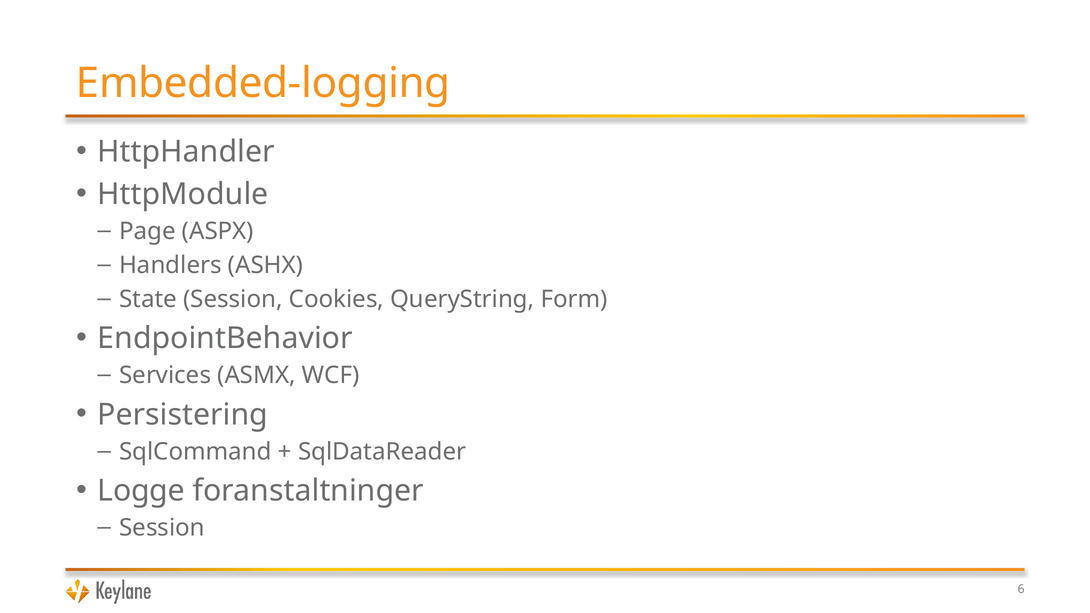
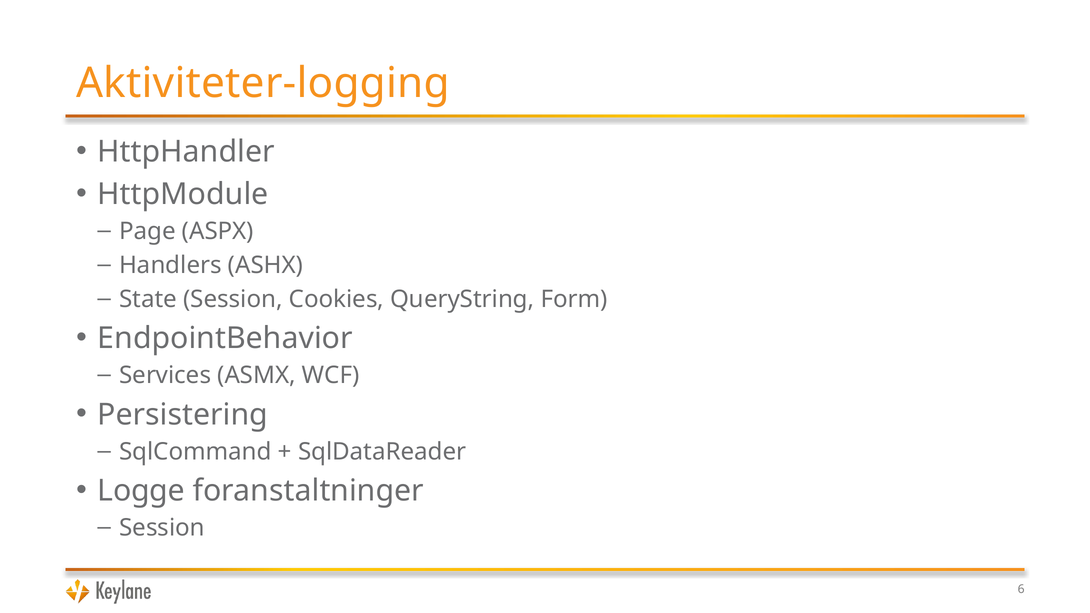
Embedded-logging: Embedded-logging -> Aktiviteter-logging (263, 83)
